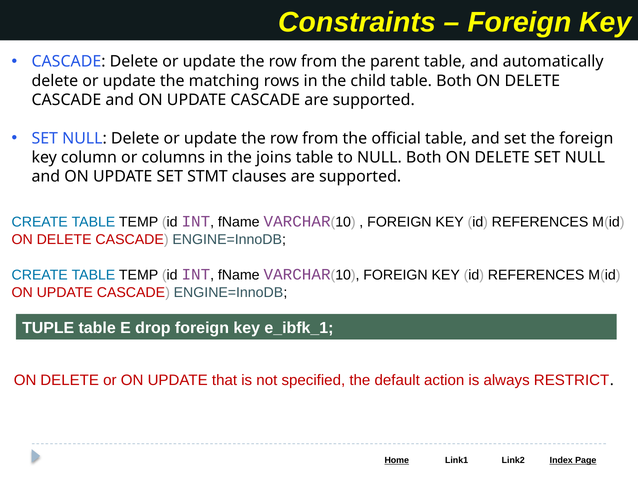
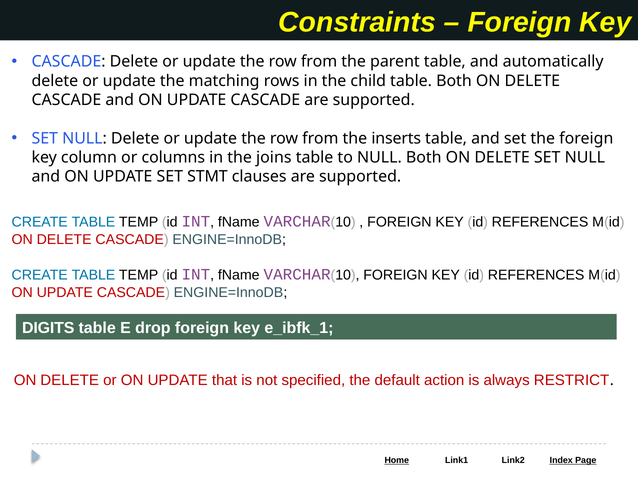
official: official -> inserts (396, 138)
TUPLE: TUPLE -> DIGITS (48, 327)
